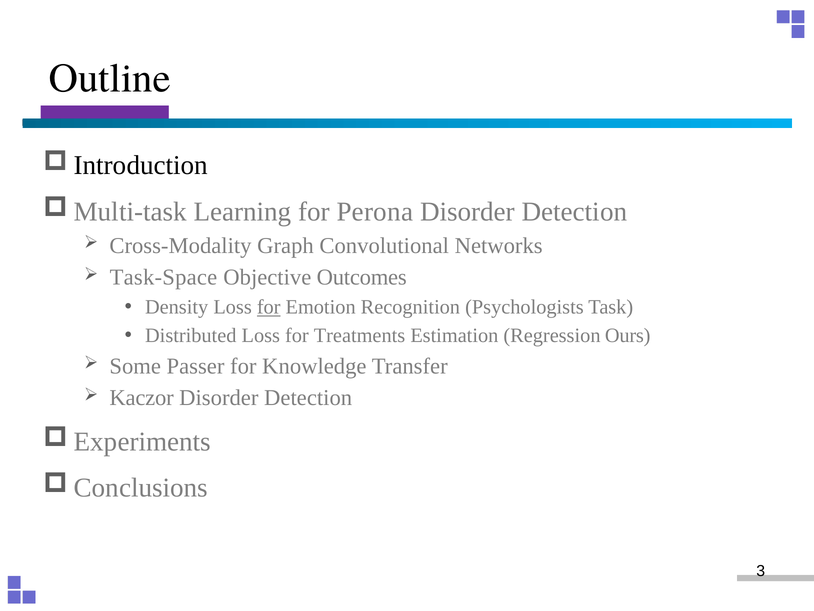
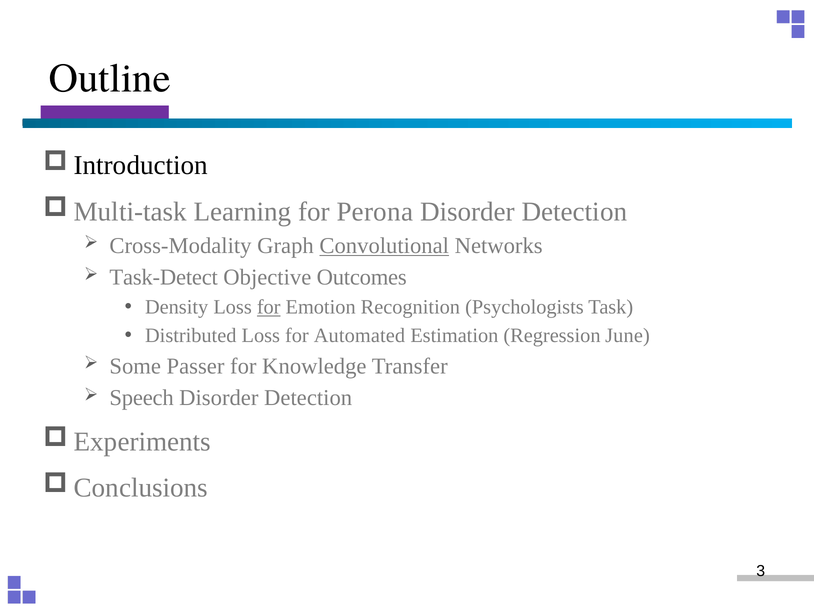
Convolutional underline: none -> present (384, 246)
Task-Space: Task-Space -> Task-Detect (164, 277)
Treatments: Treatments -> Automated (359, 335)
Ours: Ours -> June (628, 335)
Kaczor: Kaczor -> Speech (142, 398)
